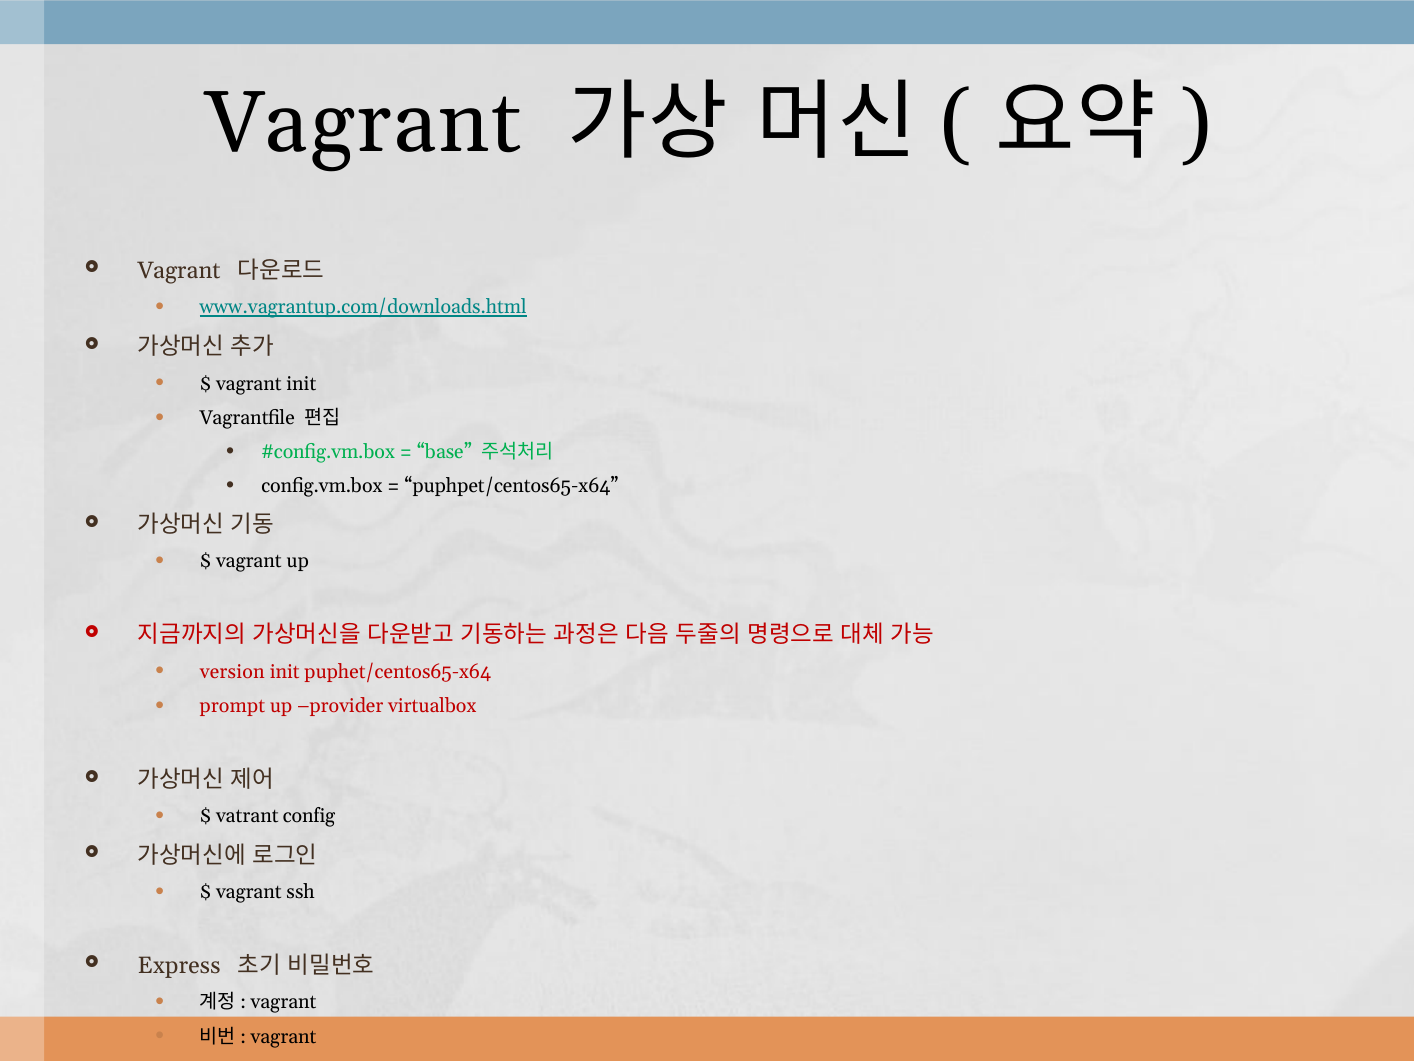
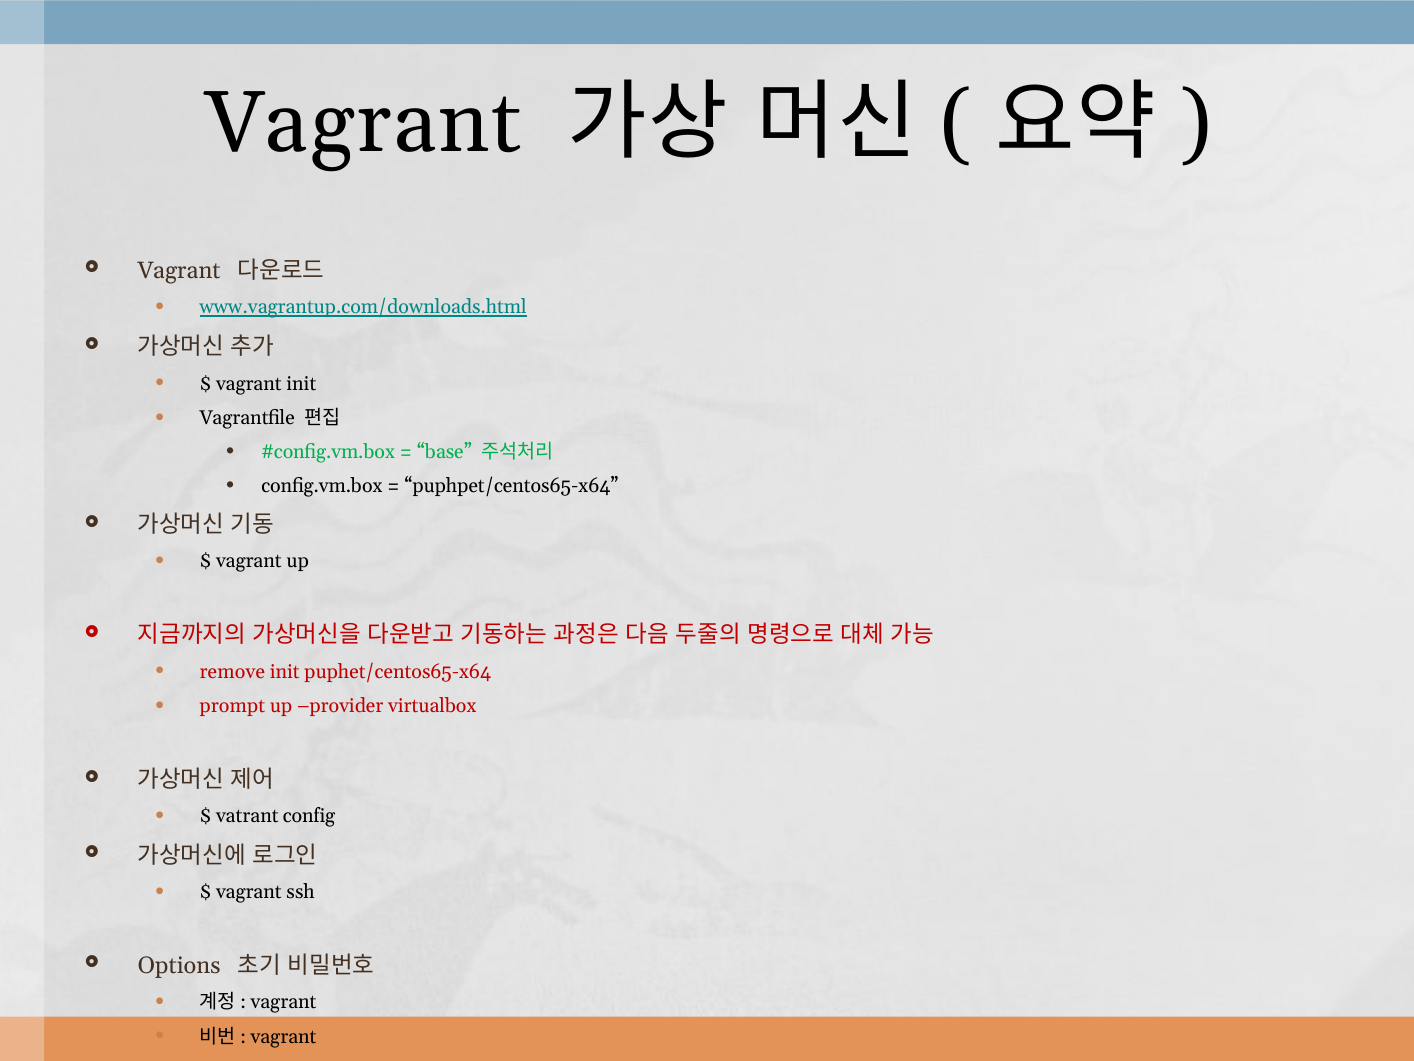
version: version -> remove (232, 671)
Express: Express -> Options (179, 965)
